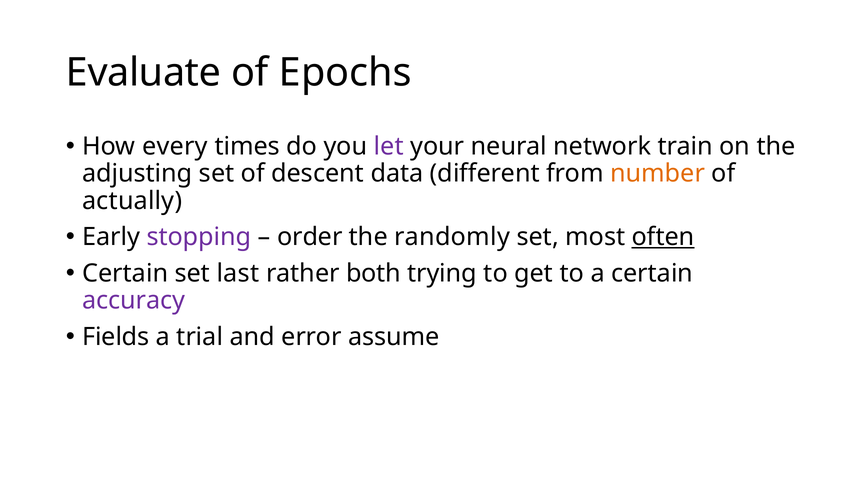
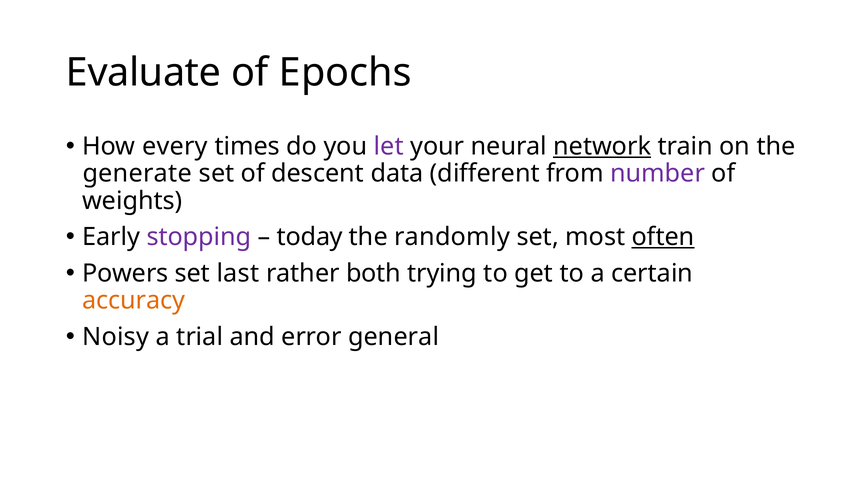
network underline: none -> present (602, 146)
adjusting: adjusting -> generate (137, 173)
number colour: orange -> purple (658, 173)
actually: actually -> weights (132, 201)
order: order -> today (310, 237)
Certain: Certain -> Powers (125, 273)
accuracy colour: purple -> orange (134, 300)
Fields: Fields -> Noisy (116, 336)
assume: assume -> general (394, 336)
